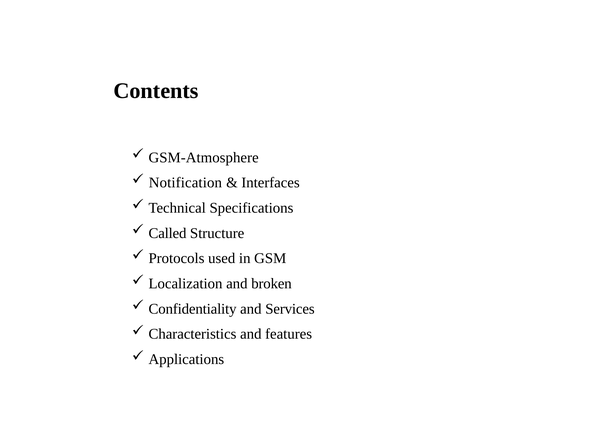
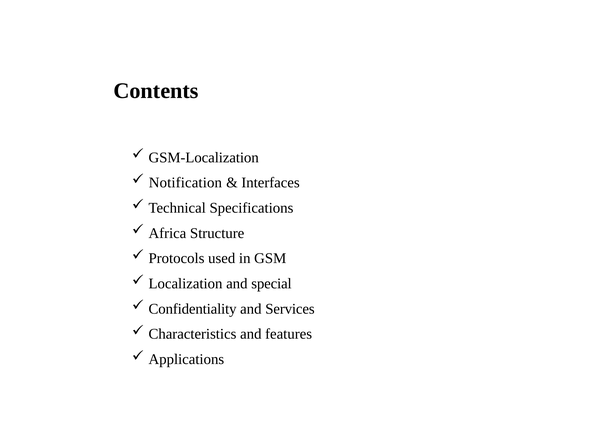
GSM-Atmosphere: GSM-Atmosphere -> GSM-Localization (204, 157)
Called: Called -> Africa (167, 233)
broken: broken -> special (271, 283)
